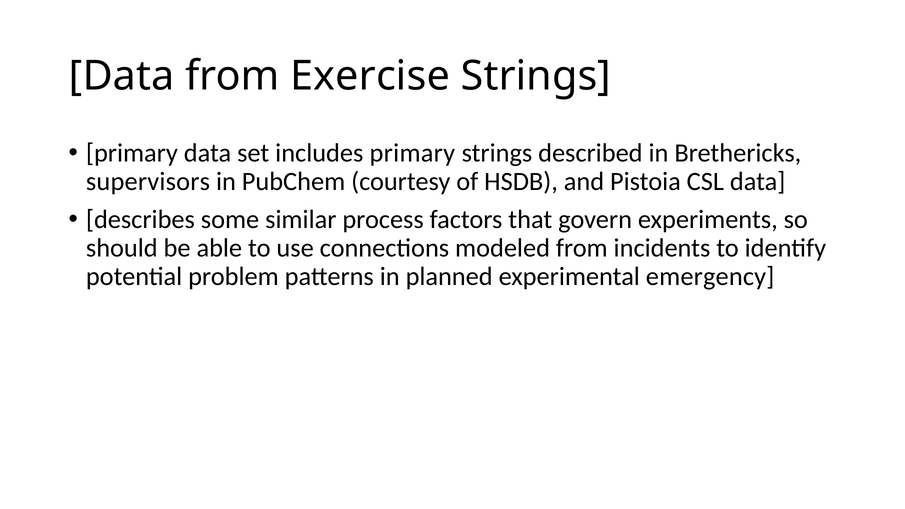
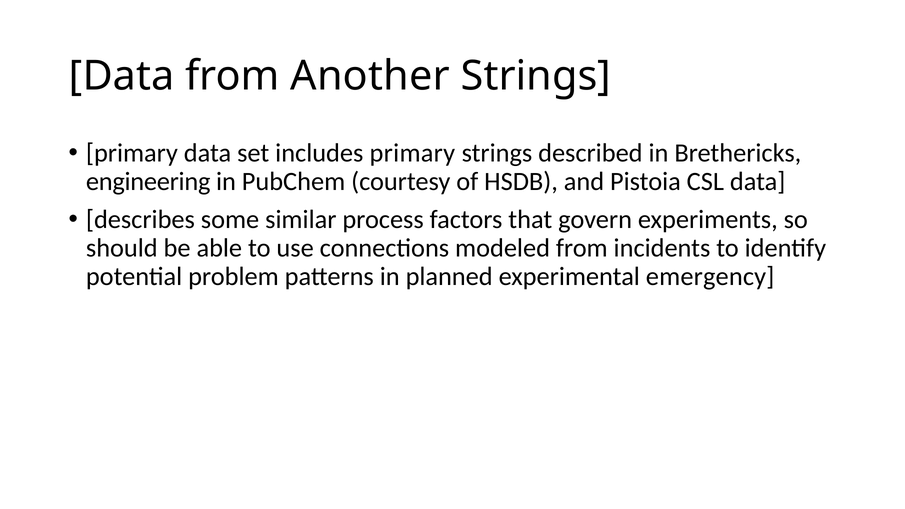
Exercise: Exercise -> Another (370, 76)
supervisors: supervisors -> engineering (148, 182)
